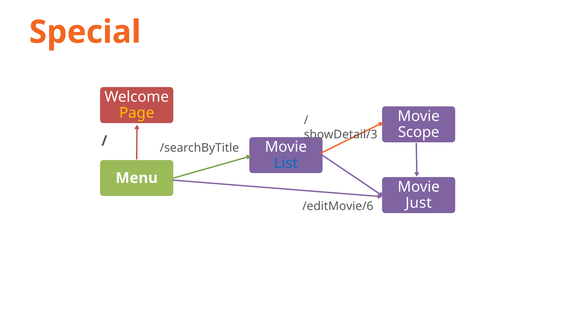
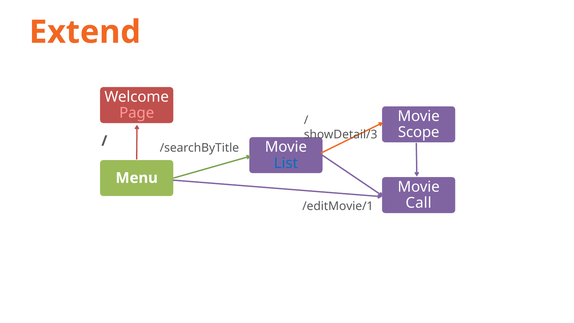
Special: Special -> Extend (85, 32)
Page colour: yellow -> pink (137, 113)
Just: Just -> Call (419, 203)
/editMovie/6: /editMovie/6 -> /editMovie/1 (338, 206)
